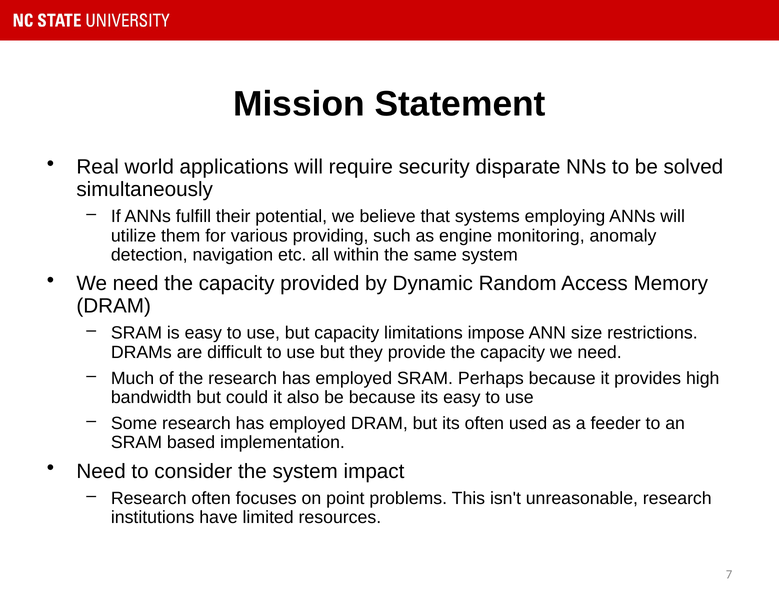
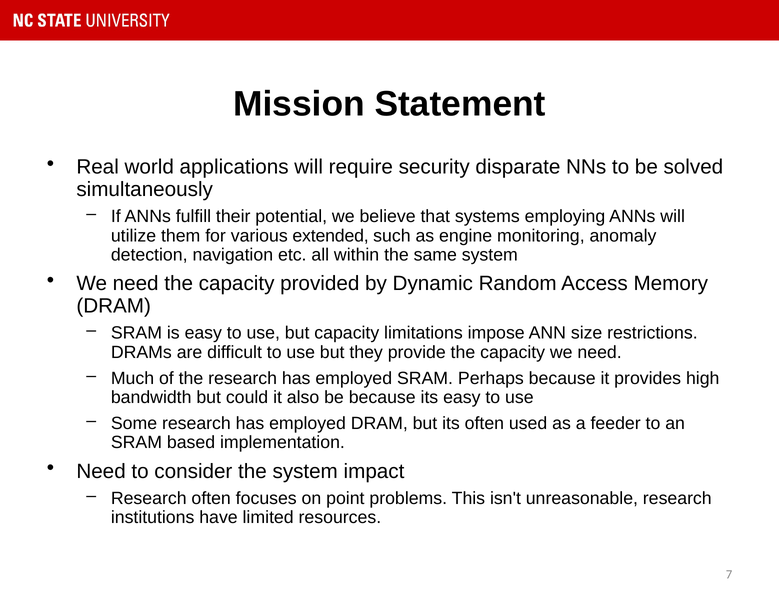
providing: providing -> extended (331, 236)
